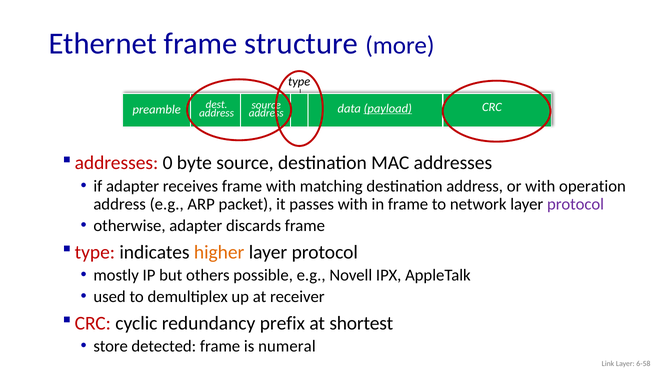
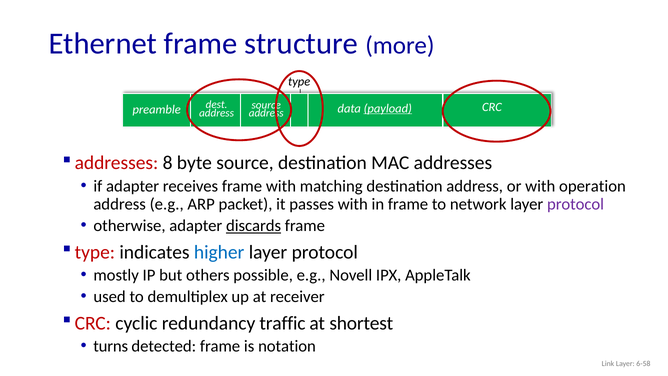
0: 0 -> 8 (168, 163)
discards underline: none -> present (254, 225)
higher colour: orange -> blue (219, 252)
prefix: prefix -> traffic (282, 323)
store: store -> turns (111, 346)
numeral: numeral -> notation (287, 346)
